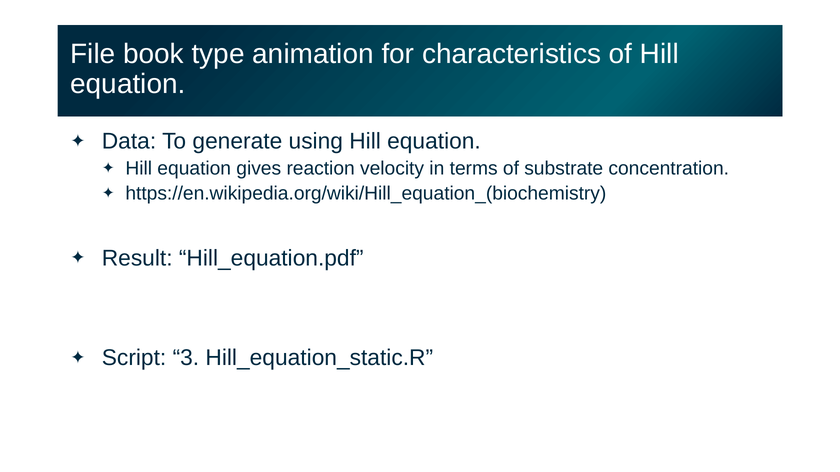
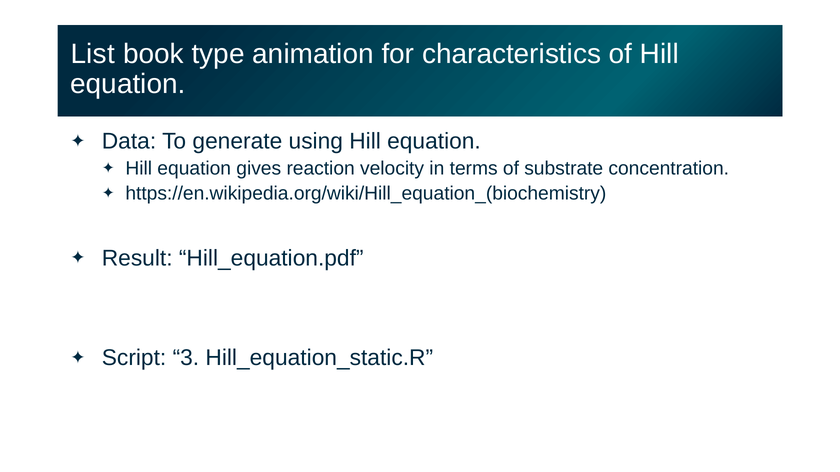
File: File -> List (93, 54)
